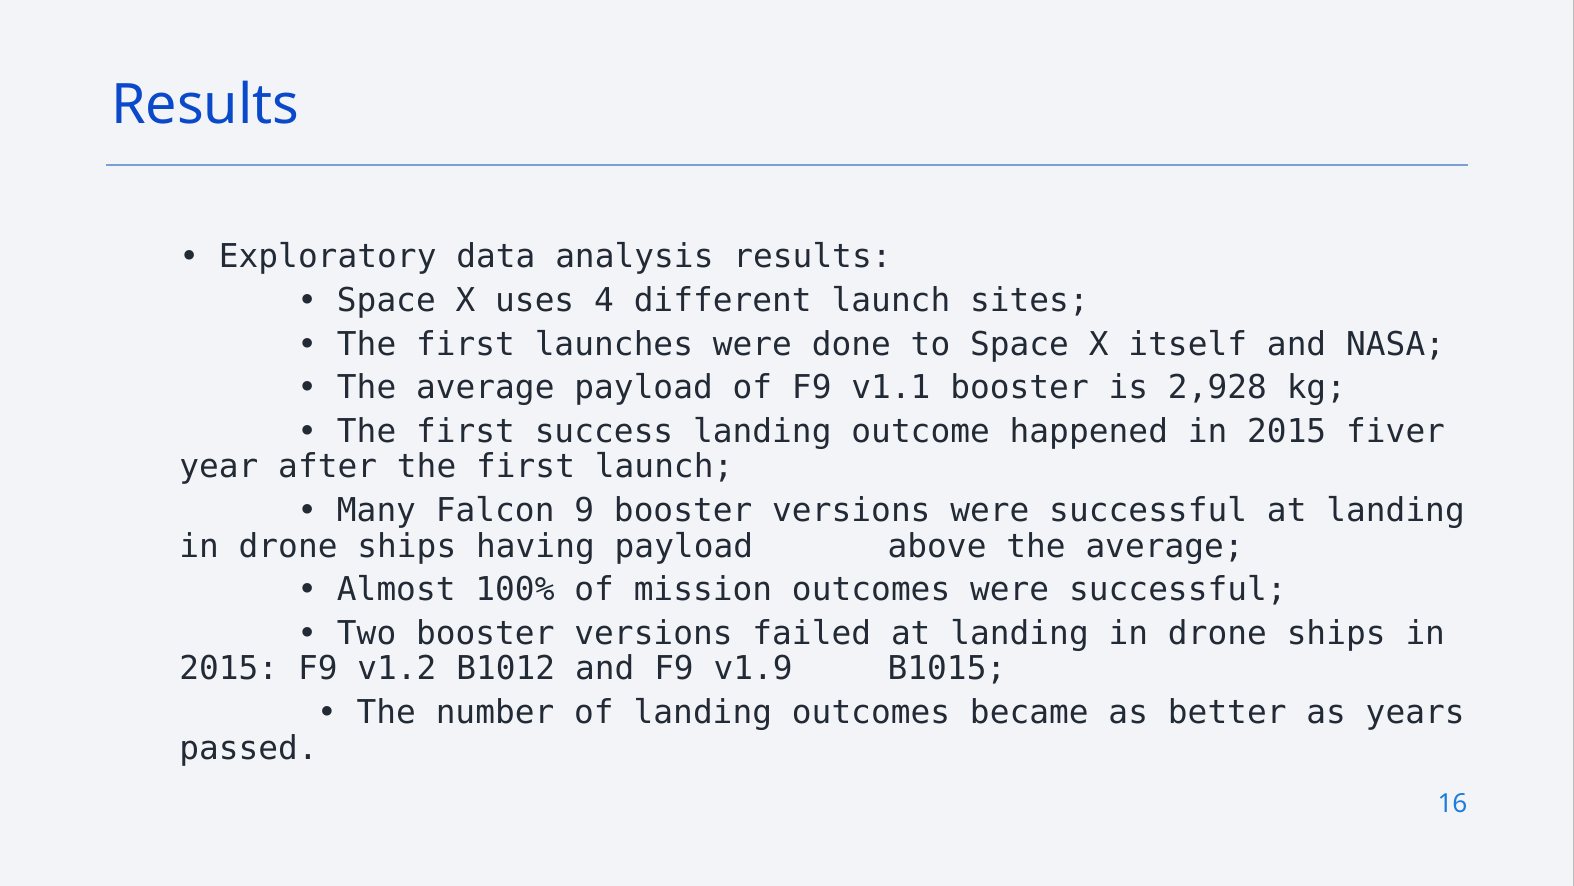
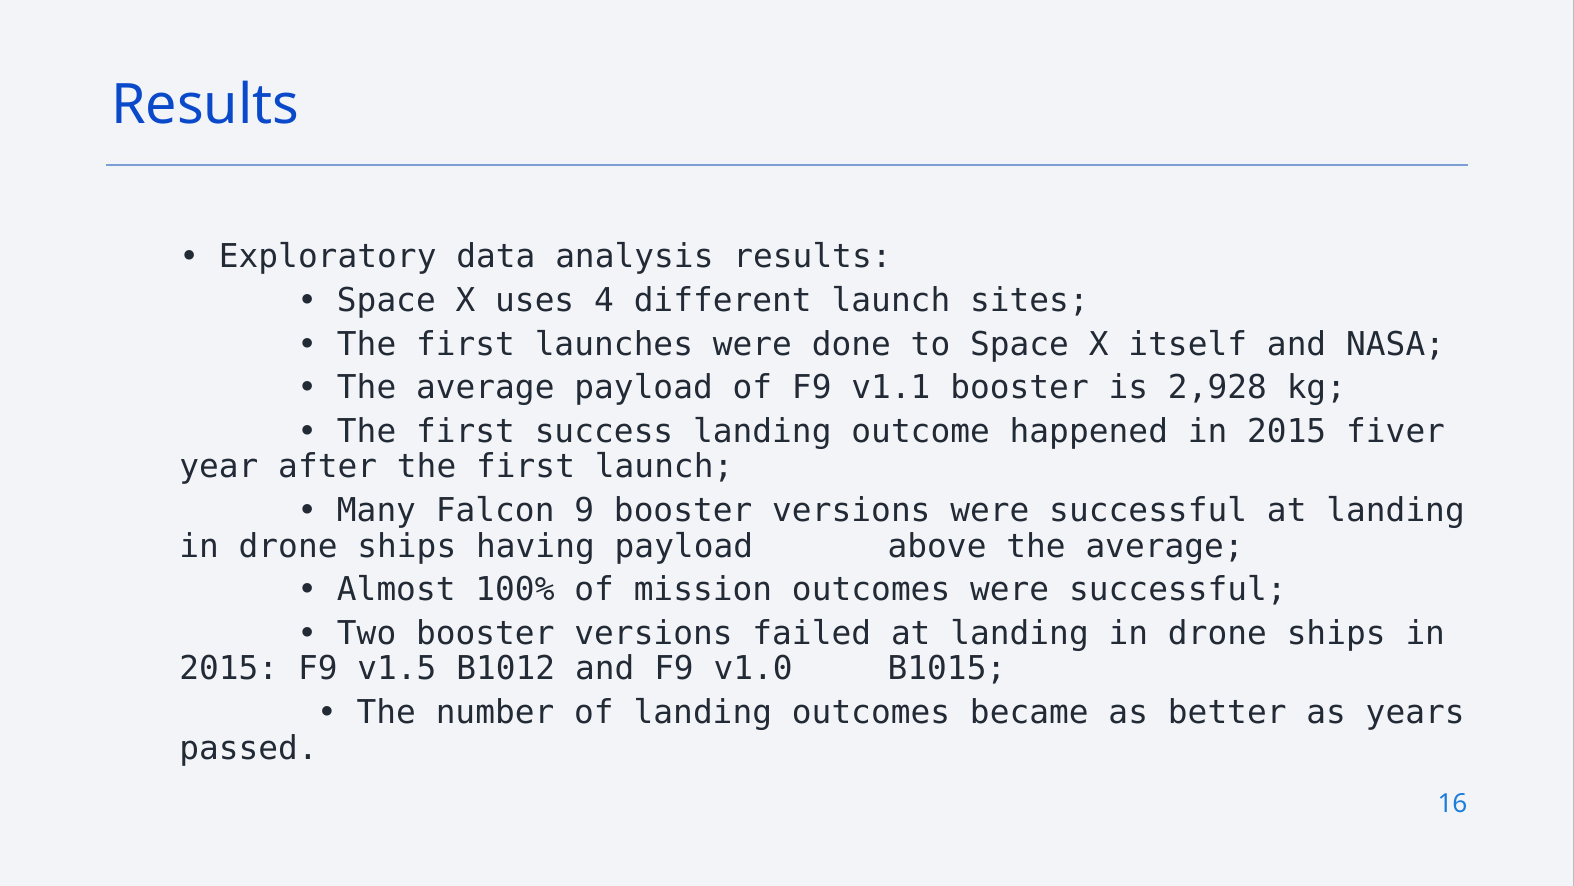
v1.2: v1.2 -> v1.5 (397, 669)
v1.9: v1.9 -> v1.0 (753, 669)
